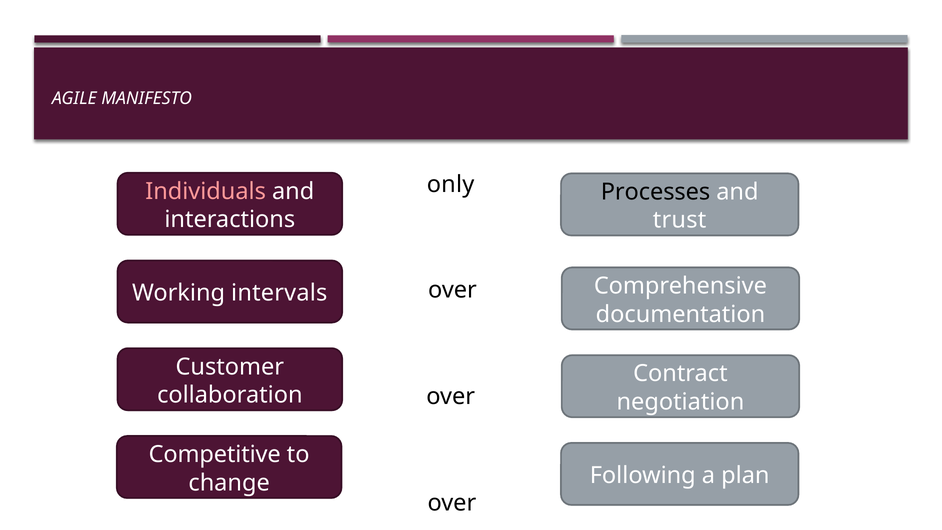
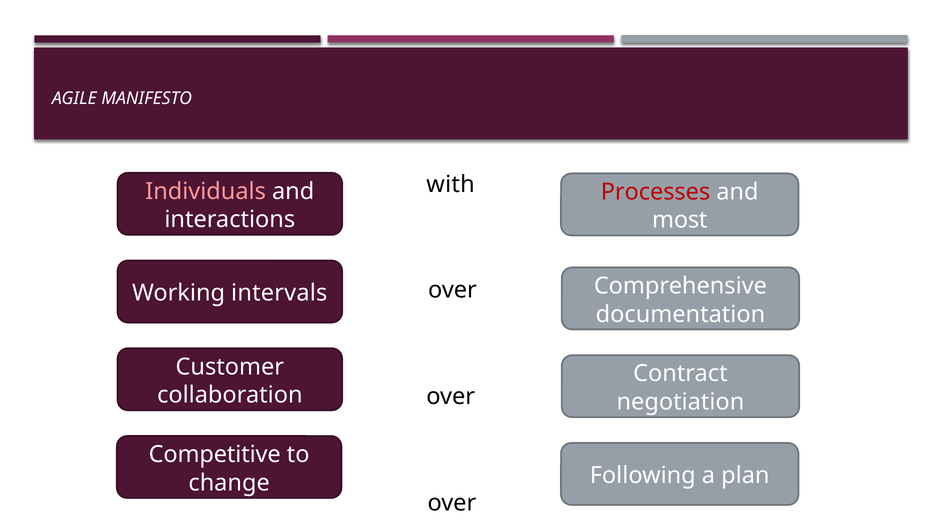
only: only -> with (451, 184)
Processes colour: black -> red (655, 192)
trust: trust -> most (680, 220)
